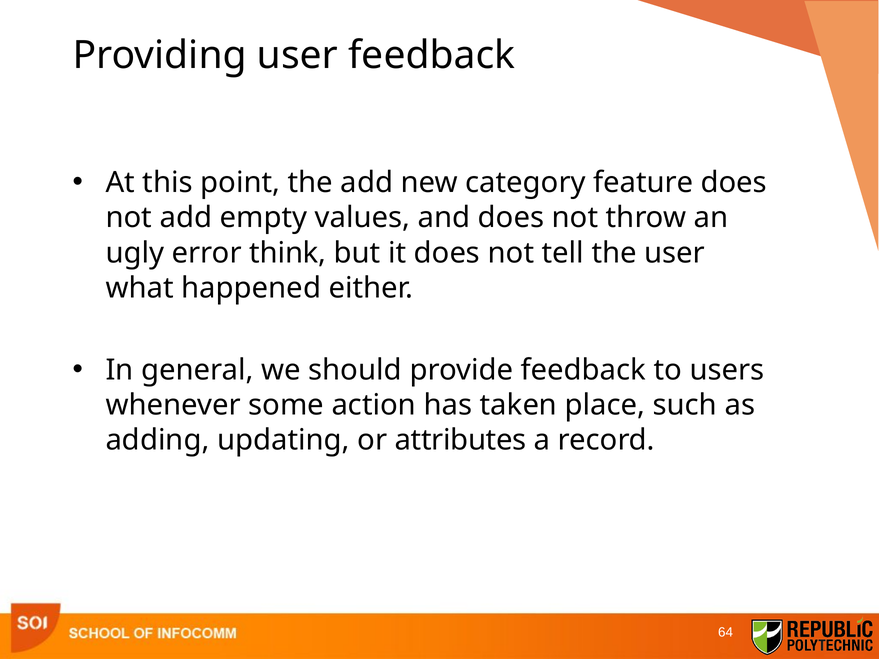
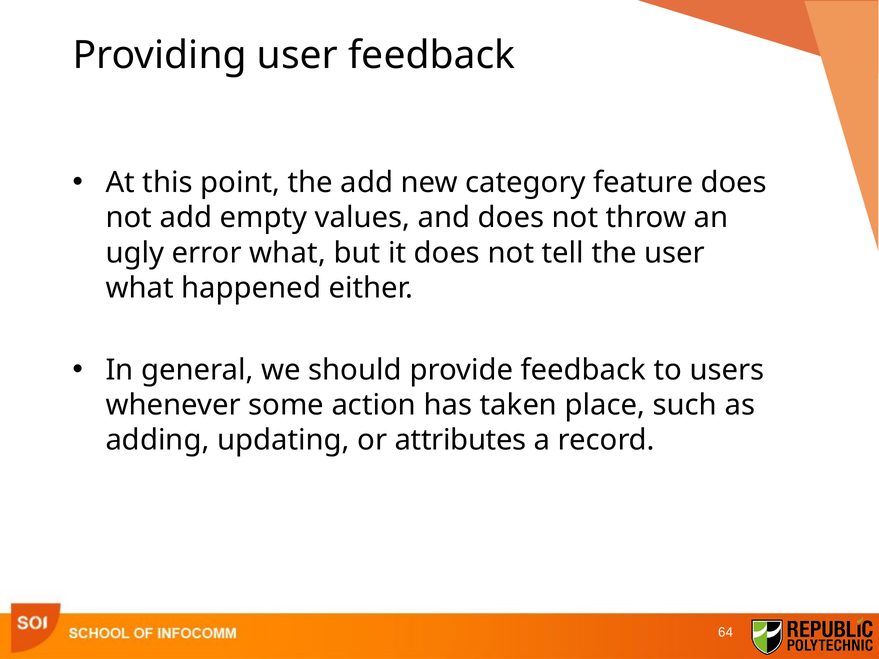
error think: think -> what (288, 253)
